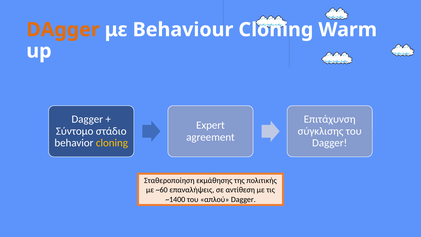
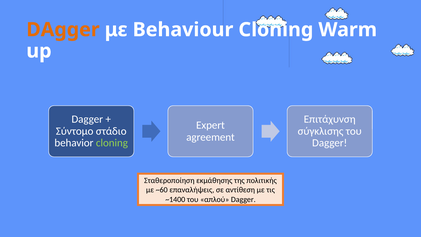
cloning colour: yellow -> light green (112, 143)
